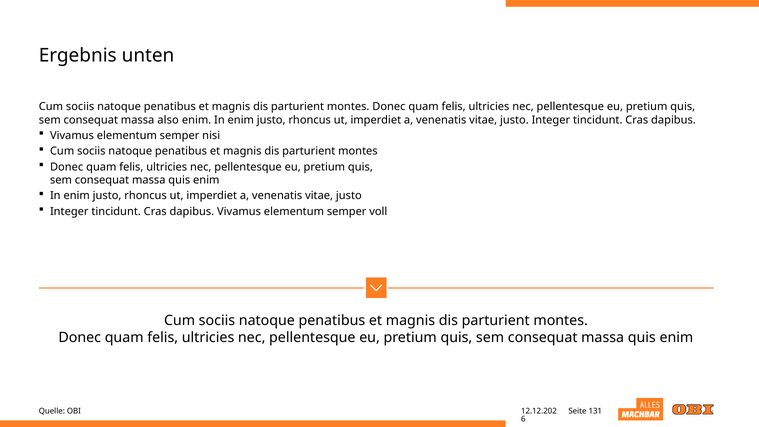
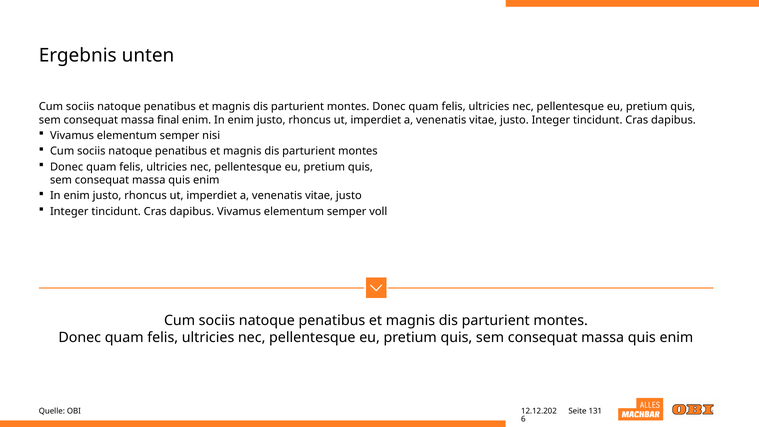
also: also -> final (168, 120)
